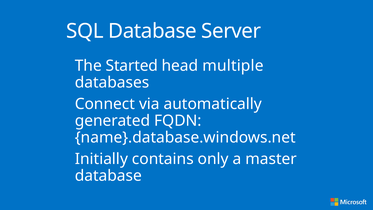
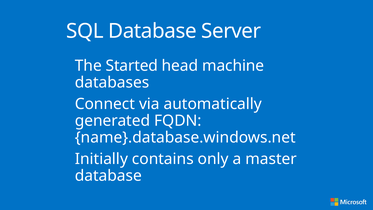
multiple: multiple -> machine (233, 66)
